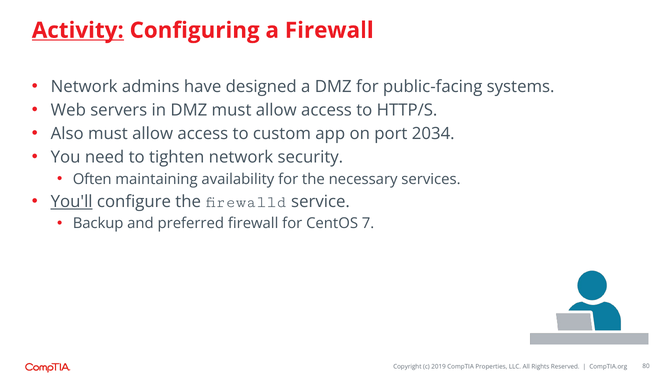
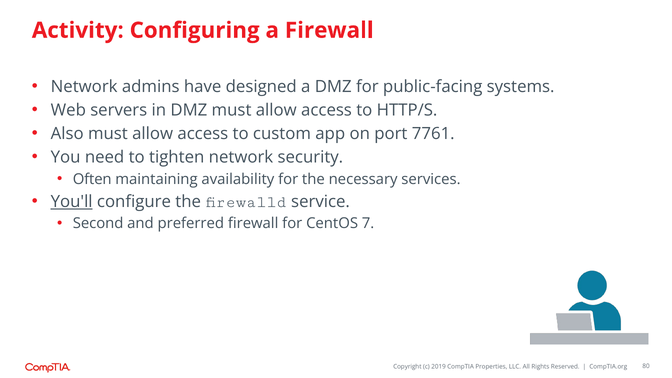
Activity underline: present -> none (78, 30)
2034: 2034 -> 7761 (433, 134)
Backup: Backup -> Second (98, 224)
